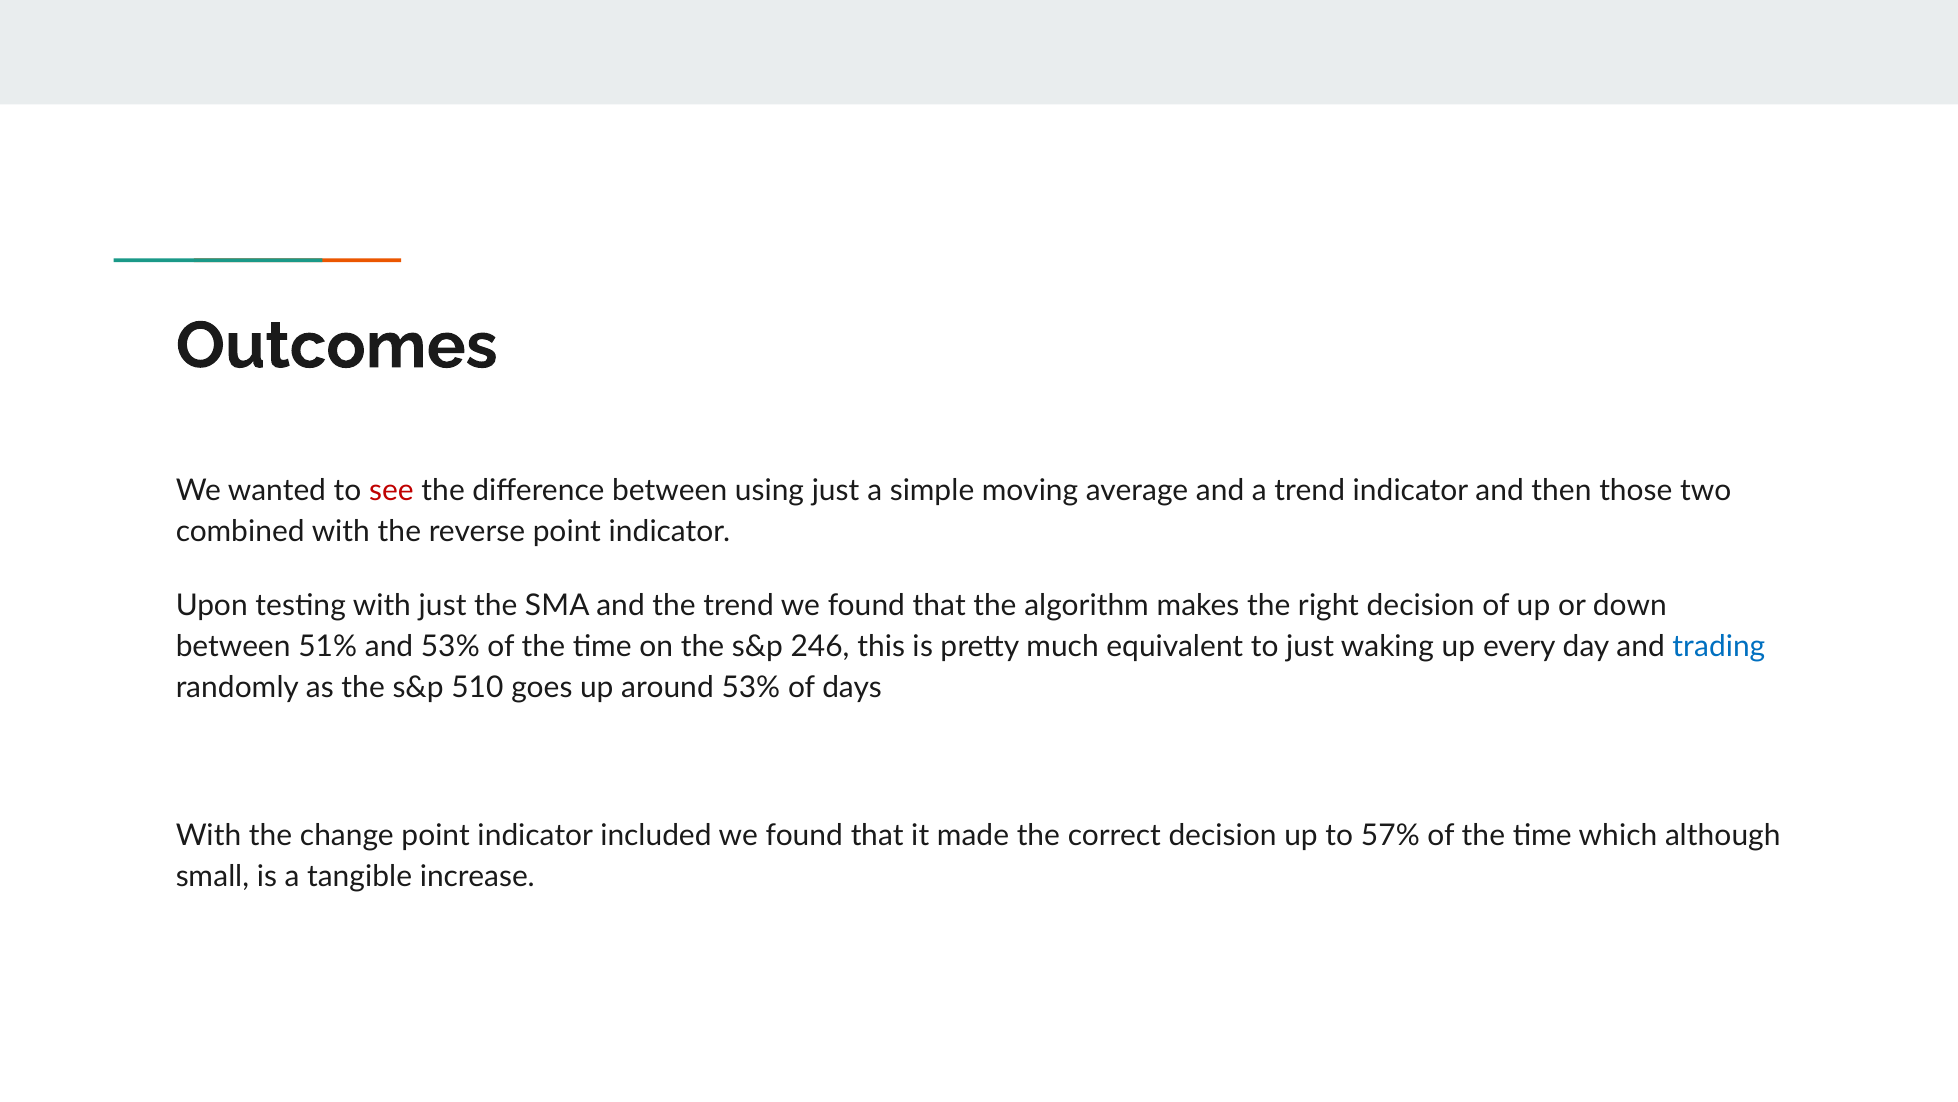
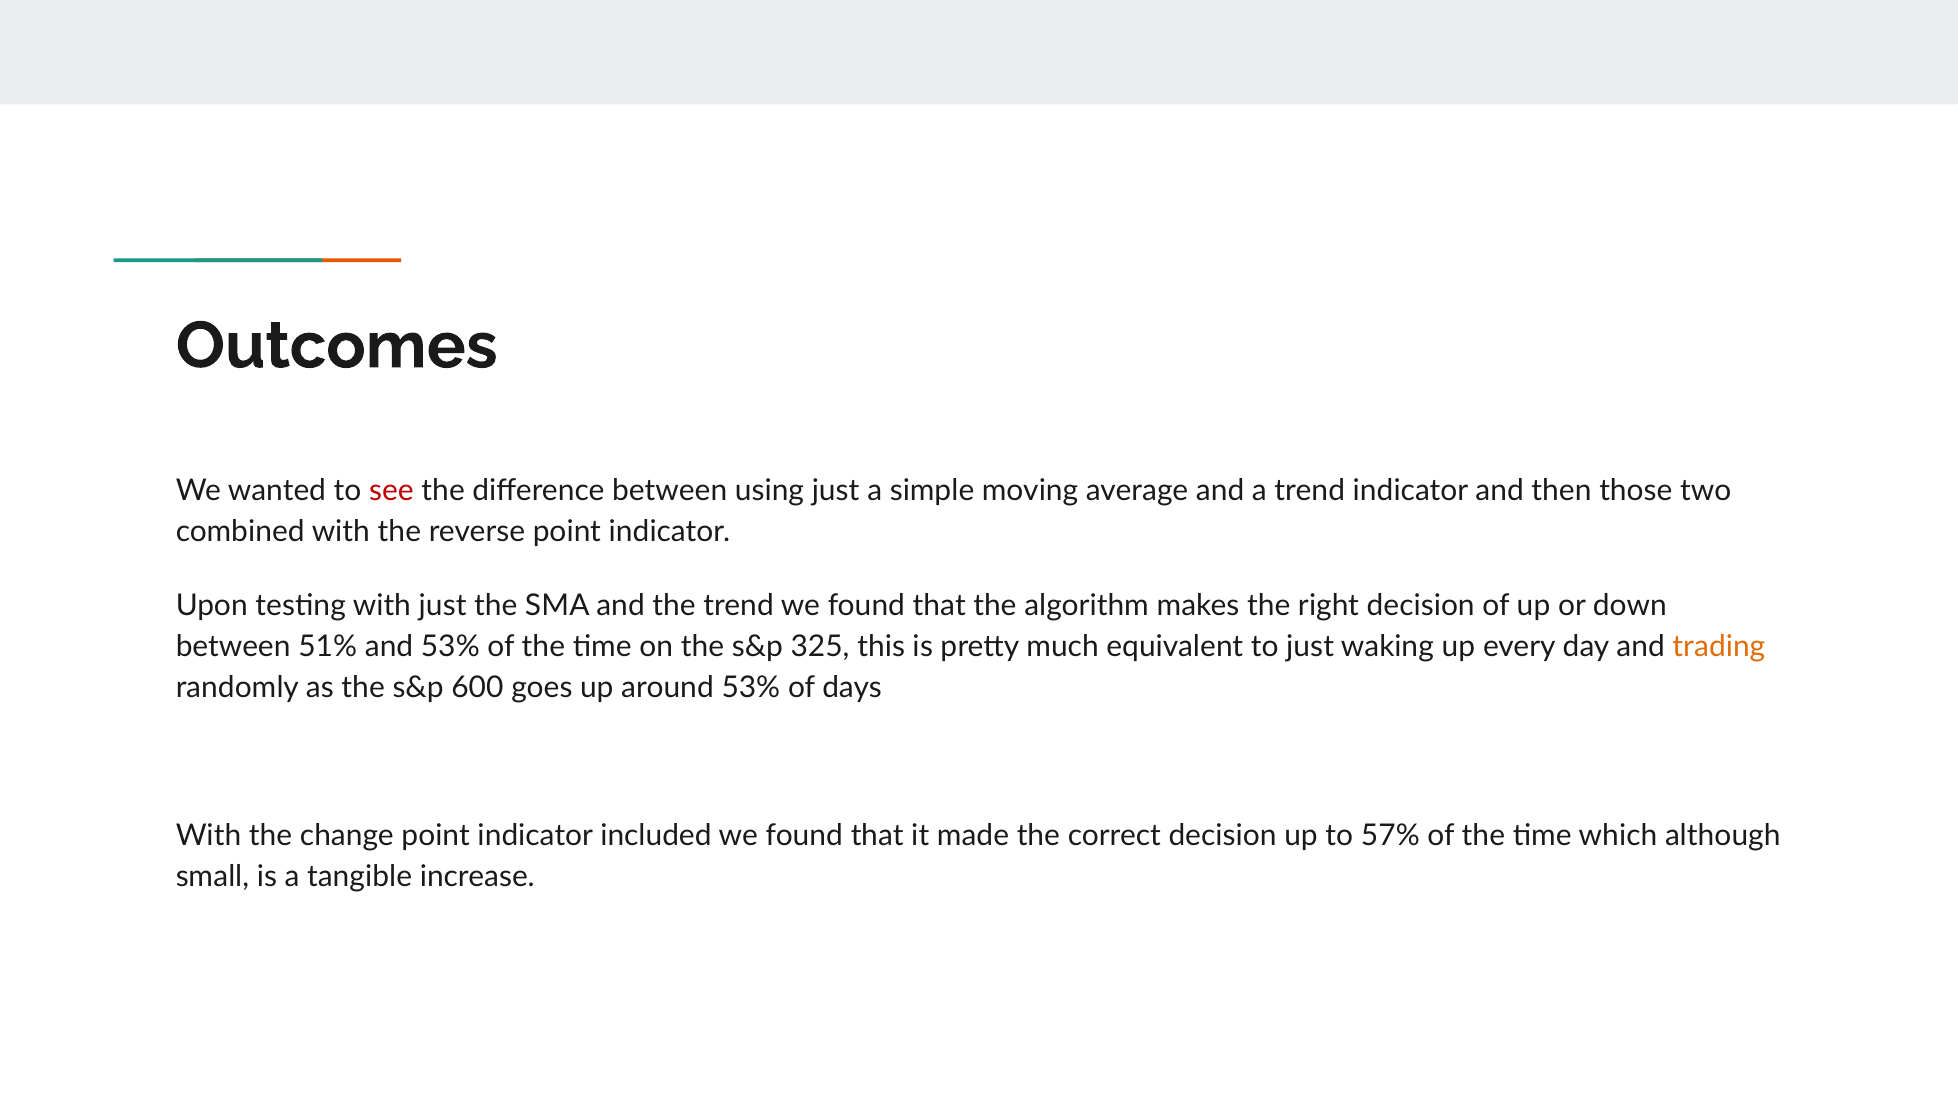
246: 246 -> 325 (820, 646)
trading colour: blue -> orange (1719, 646)
510: 510 -> 600 (477, 688)
